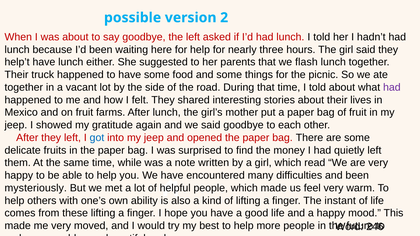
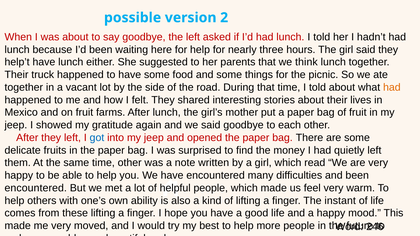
flash: flash -> think (306, 62)
had colour: purple -> orange (392, 87)
time while: while -> other (130, 163)
mysteriously: mysteriously -> encountered (36, 188)
